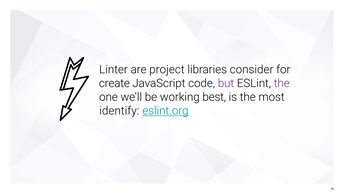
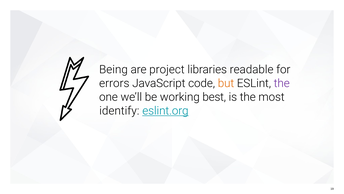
Linter: Linter -> Being (113, 69)
consider: consider -> readable (252, 69)
create: create -> errors (114, 83)
but colour: purple -> orange (226, 83)
